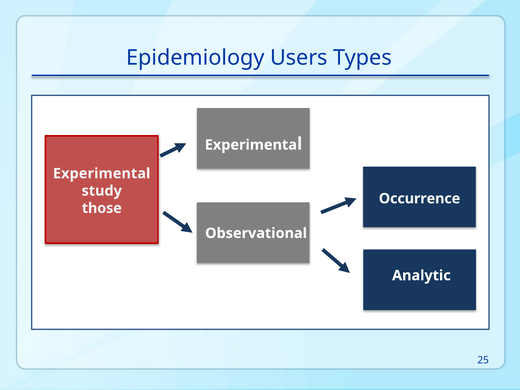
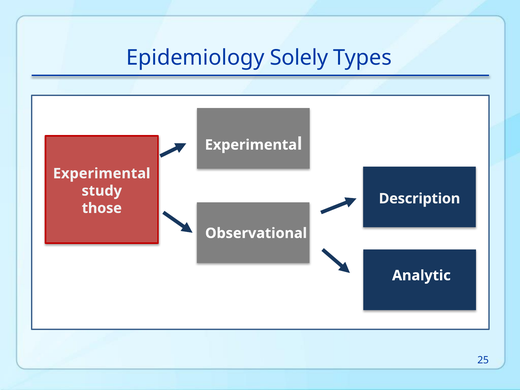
Users: Users -> Solely (299, 58)
Occurrence: Occurrence -> Description (420, 199)
